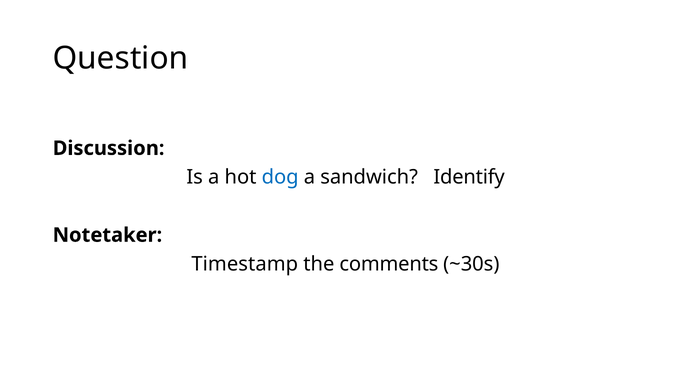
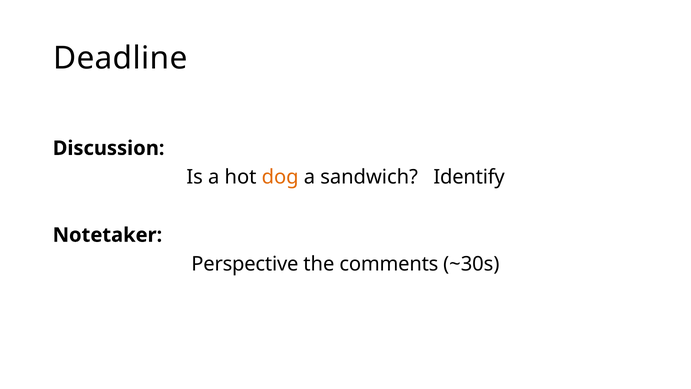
Question: Question -> Deadline (120, 58)
dog colour: blue -> orange (280, 177)
Timestamp: Timestamp -> Perspective (245, 264)
